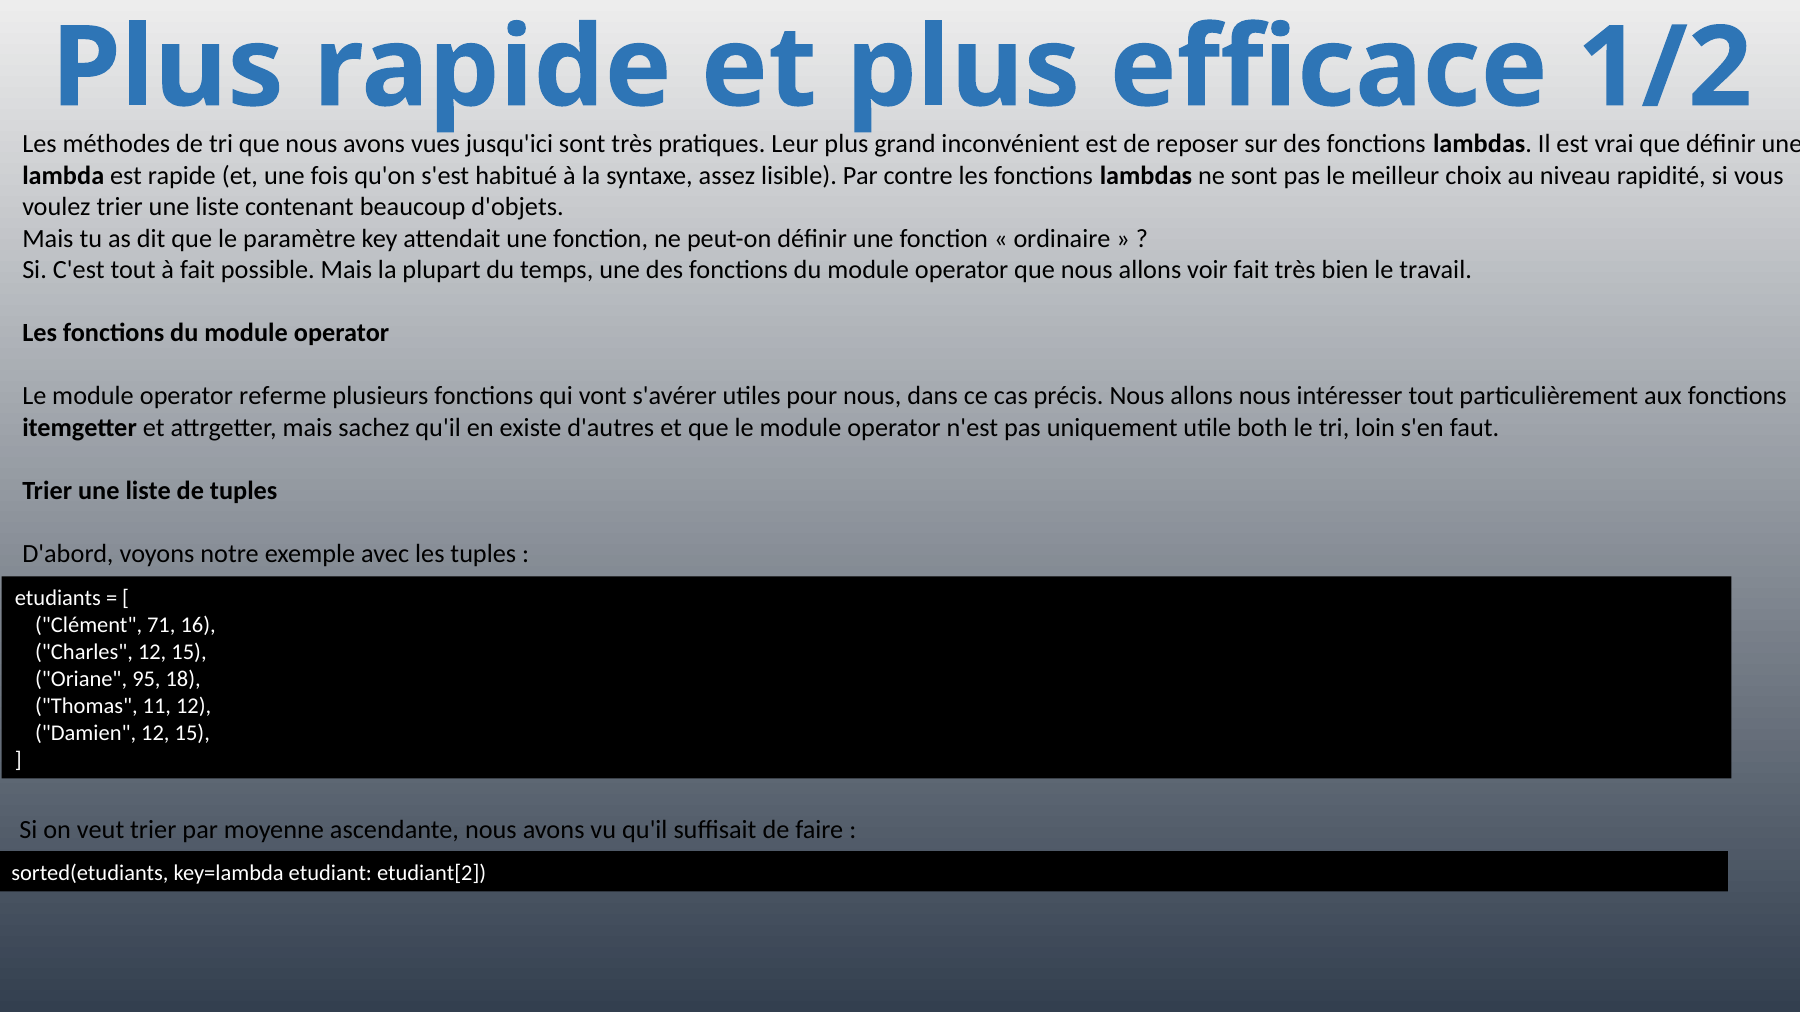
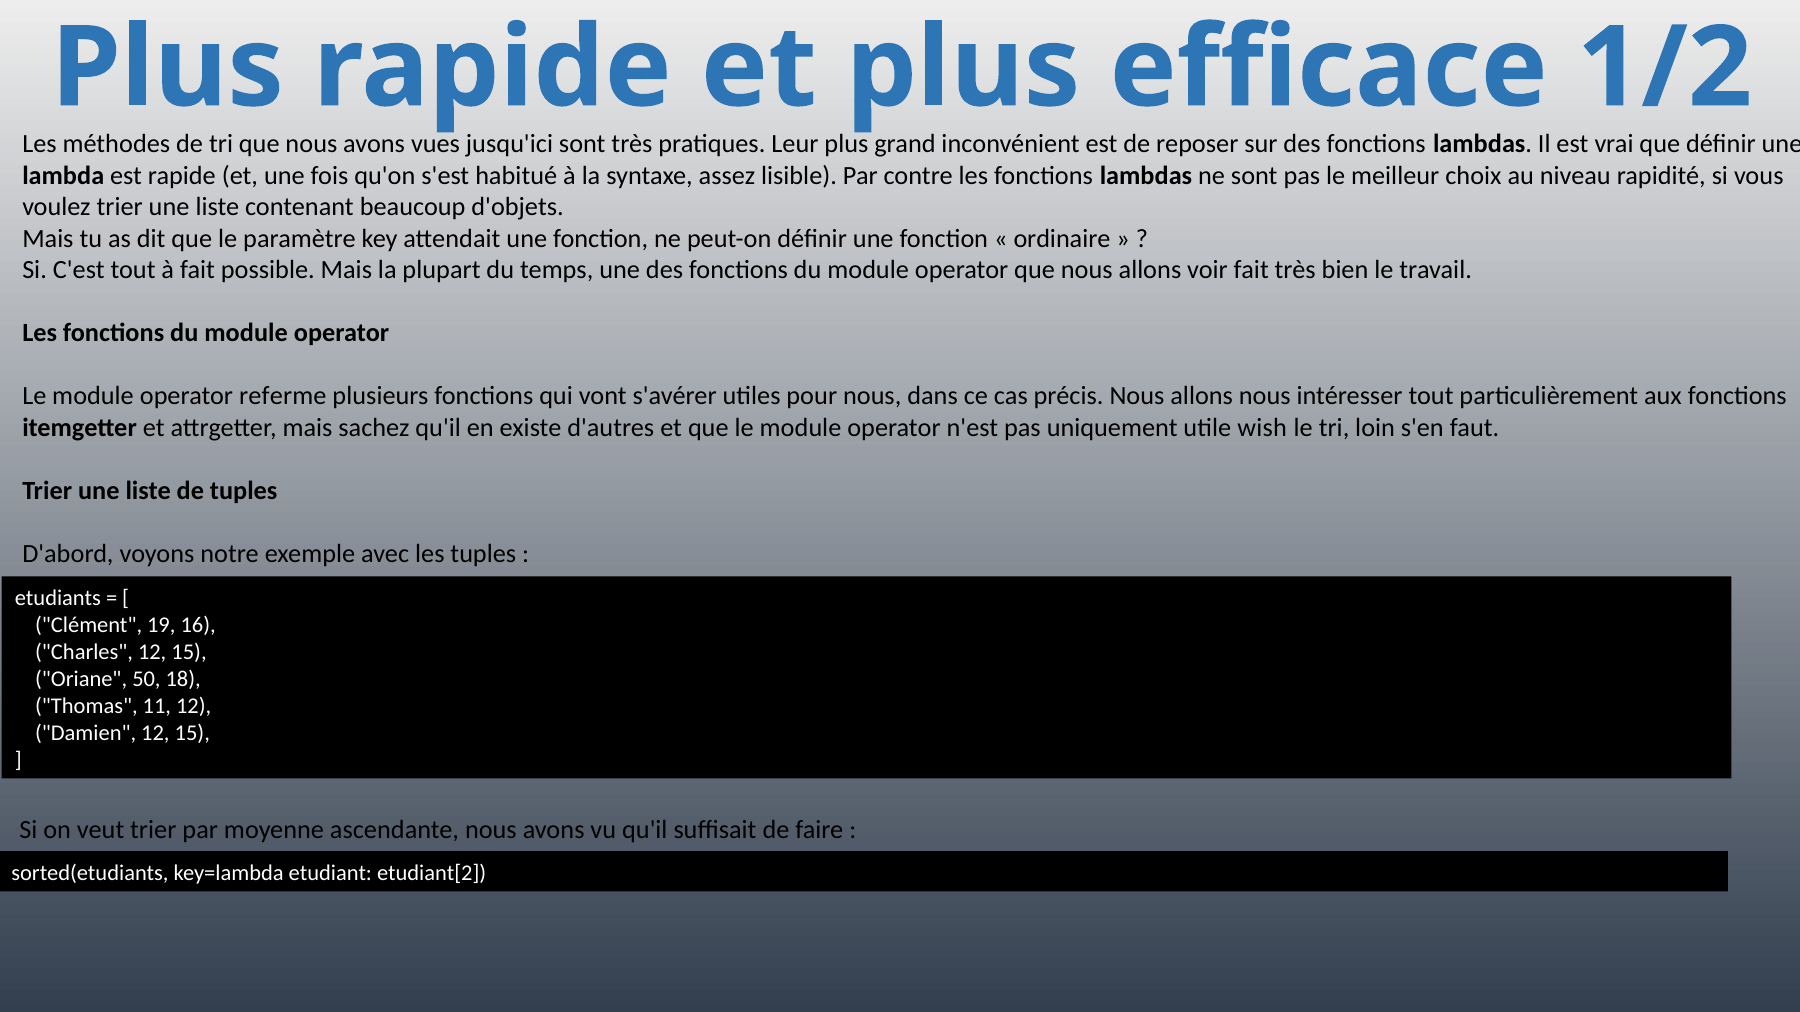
both: both -> wish (1262, 428)
71: 71 -> 19 (161, 625)
95: 95 -> 50 (146, 679)
